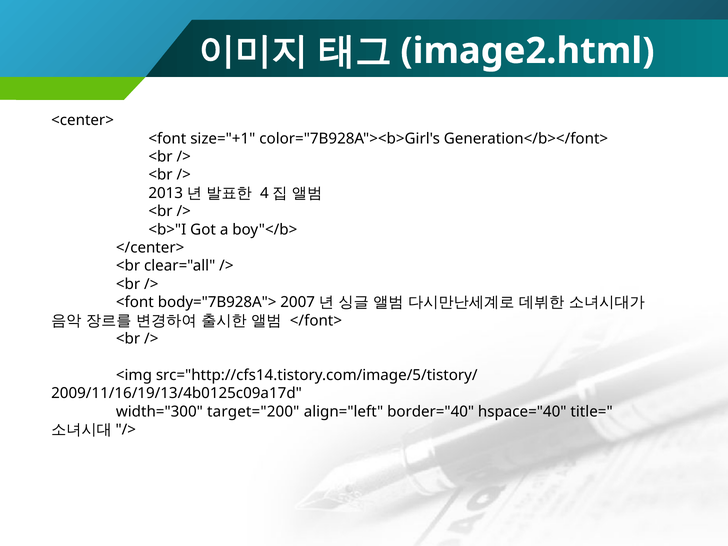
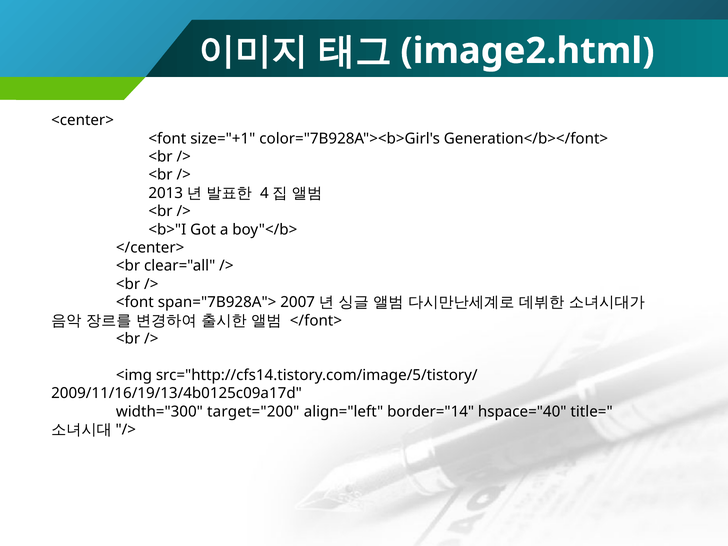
body="7B928A">: body="7B928A"> -> span="7B928A"> (217, 302)
border="40: border="40 -> border="14 (431, 412)
